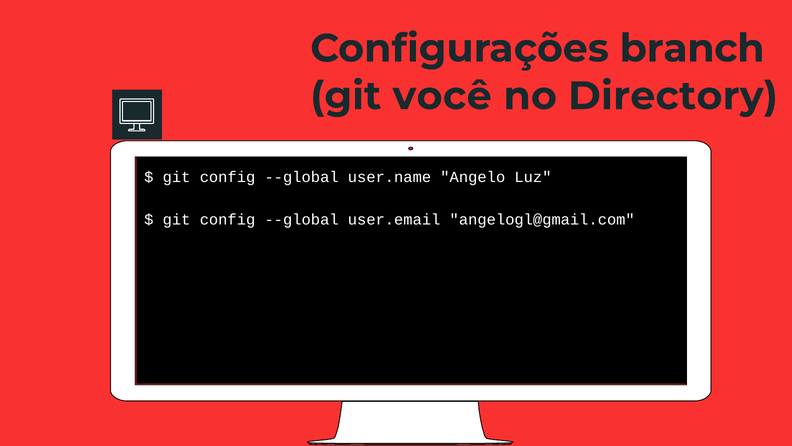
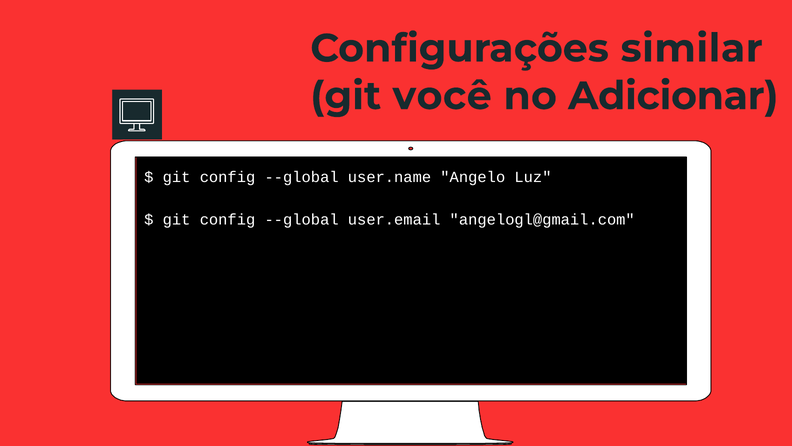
branch: branch -> similar (692, 48)
Directory: Directory -> Adicionar (673, 96)
